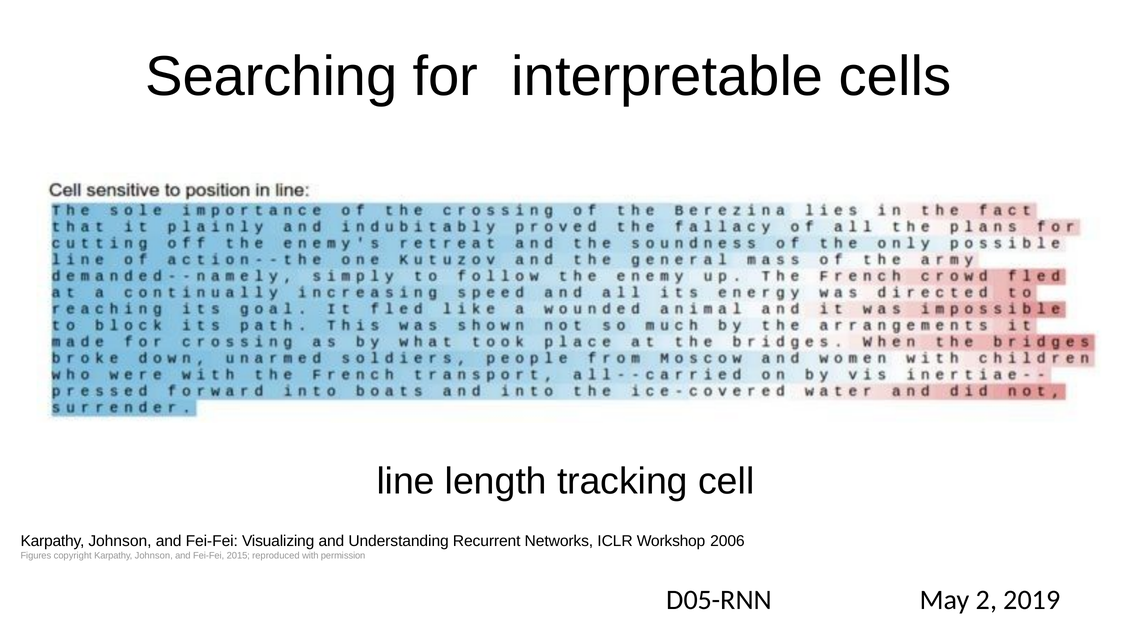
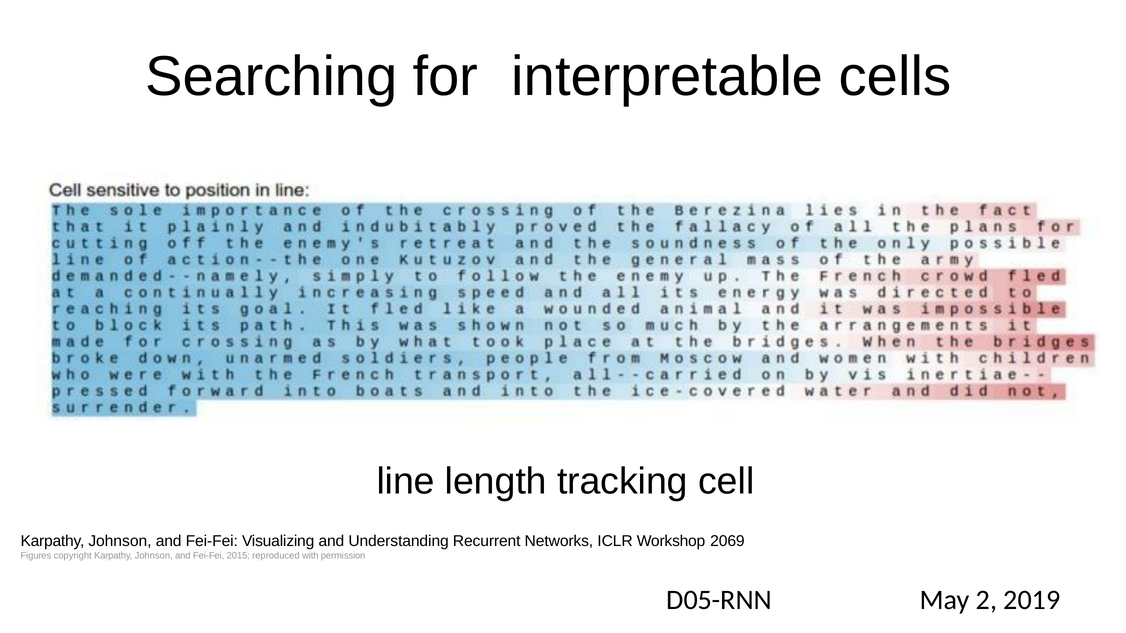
2006: 2006 -> 2069 (727, 541)
